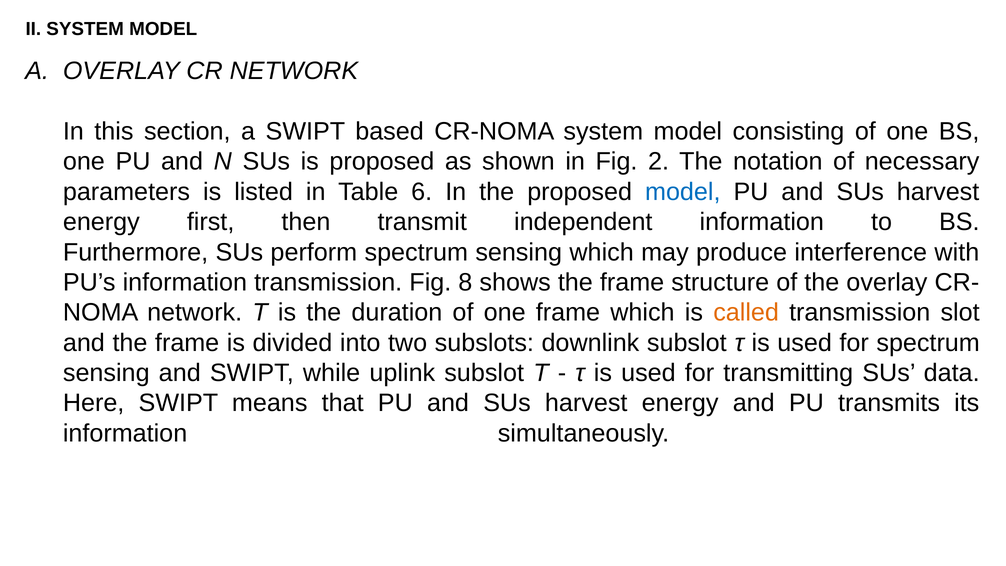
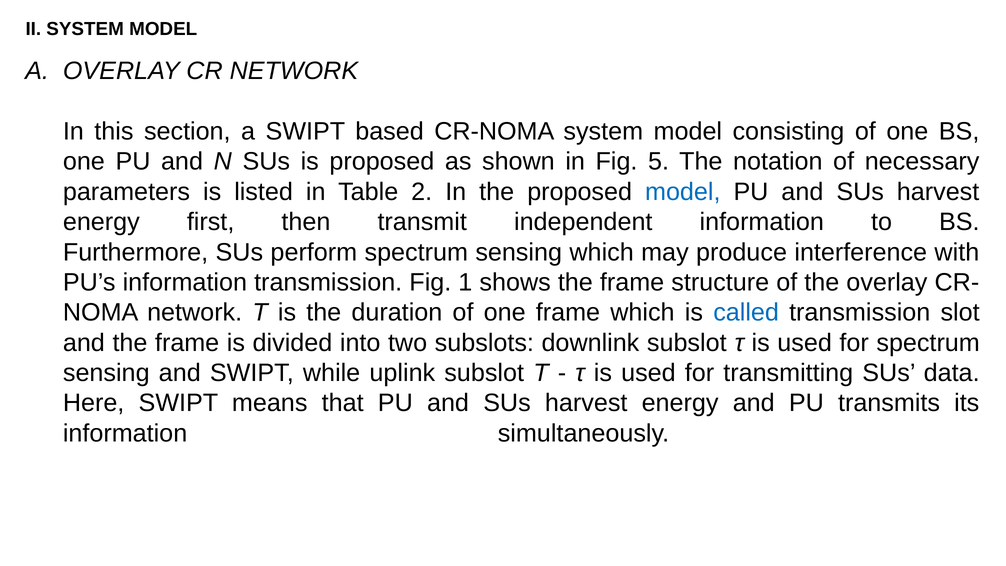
2: 2 -> 5 (658, 162)
6: 6 -> 2 (422, 192)
8: 8 -> 1 (465, 282)
called colour: orange -> blue (746, 313)
